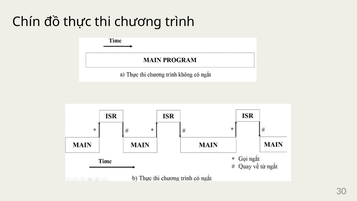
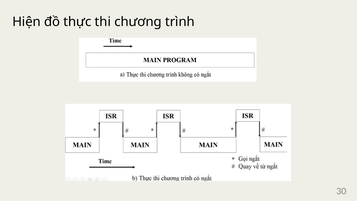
Chín: Chín -> Hiện (27, 22)
